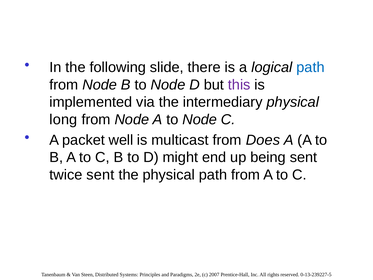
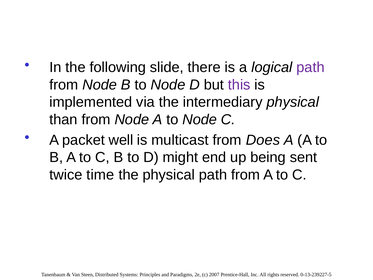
path colour: blue -> purple (311, 67)
long: long -> than (63, 120)
twice sent: sent -> time (100, 175)
